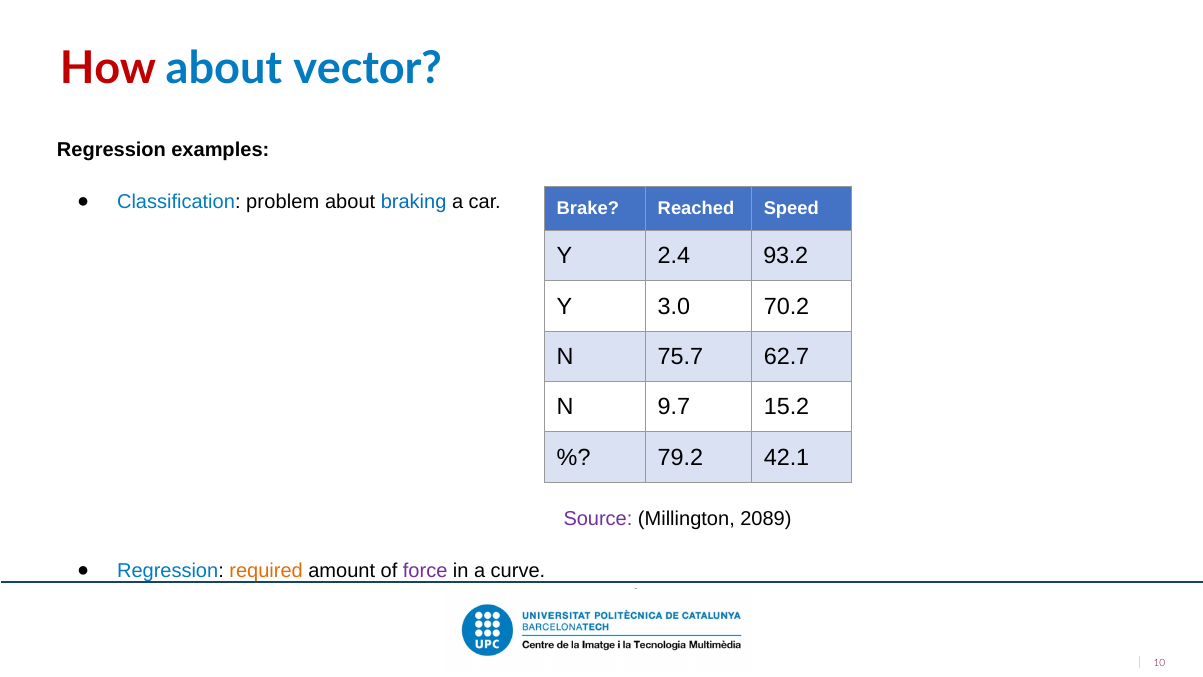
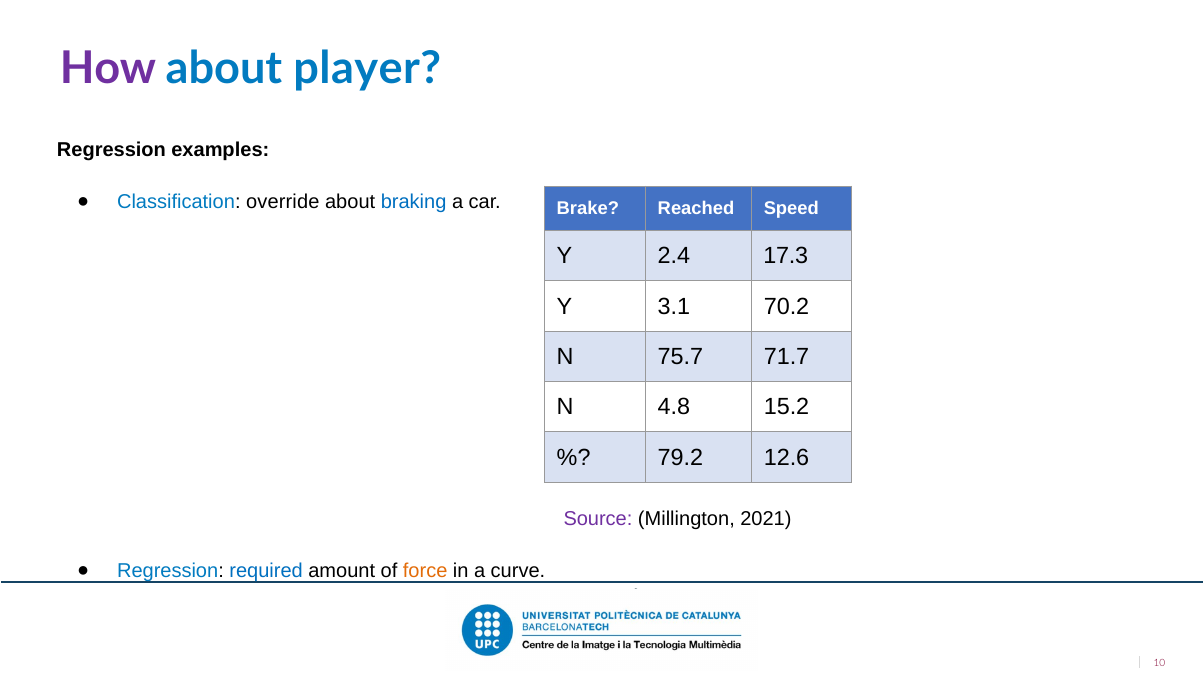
How colour: red -> purple (108, 68)
vector: vector -> player (367, 68)
problem: problem -> override (283, 202)
93.2: 93.2 -> 17.3 (786, 256)
3.0: 3.0 -> 3.1 (674, 306)
62.7: 62.7 -> 71.7 (786, 357)
9.7: 9.7 -> 4.8 (674, 407)
42.1: 42.1 -> 12.6 (786, 457)
2089: 2089 -> 2021 (766, 518)
required colour: orange -> blue (266, 571)
force colour: purple -> orange (425, 571)
